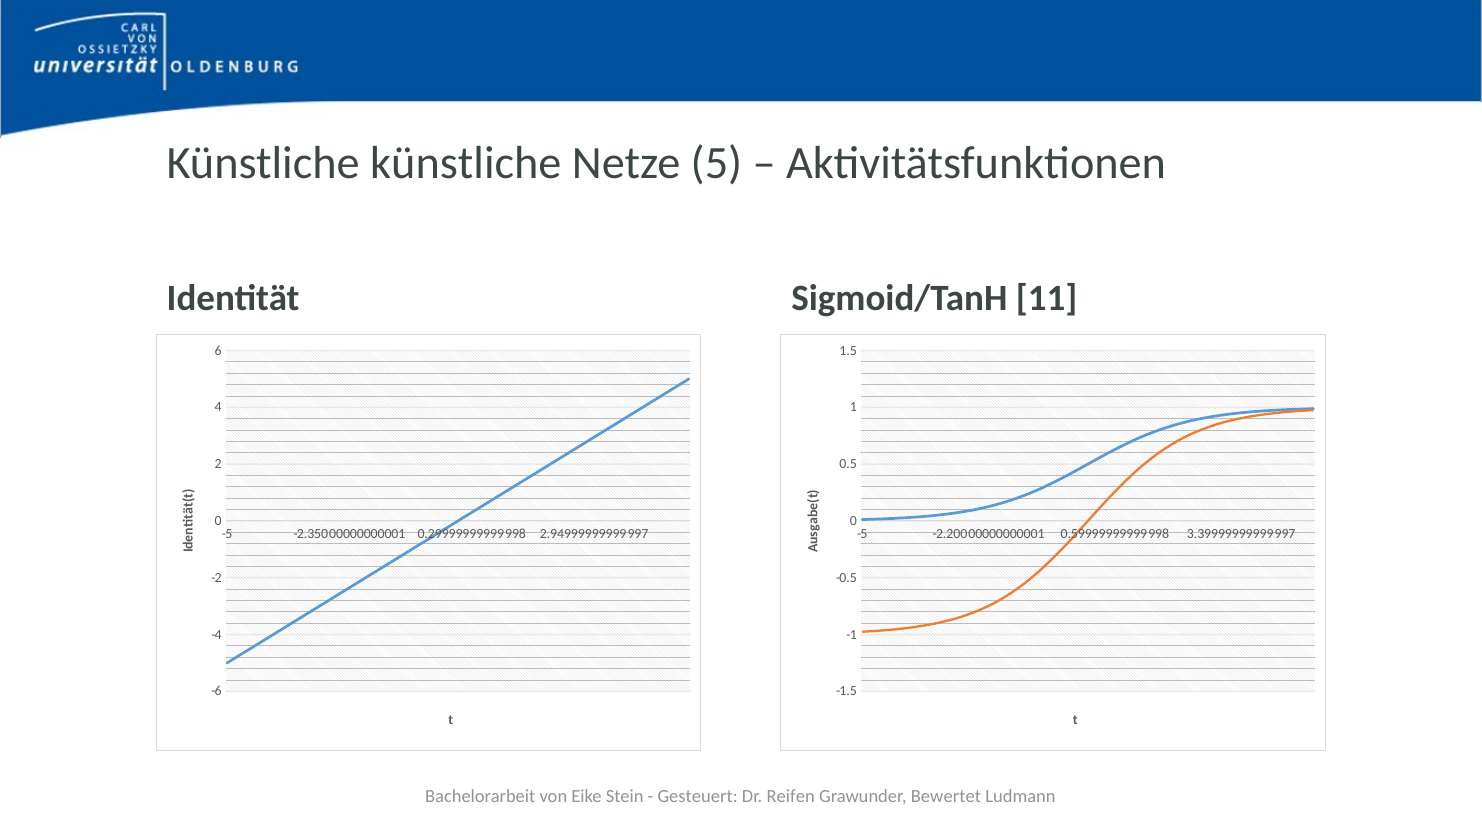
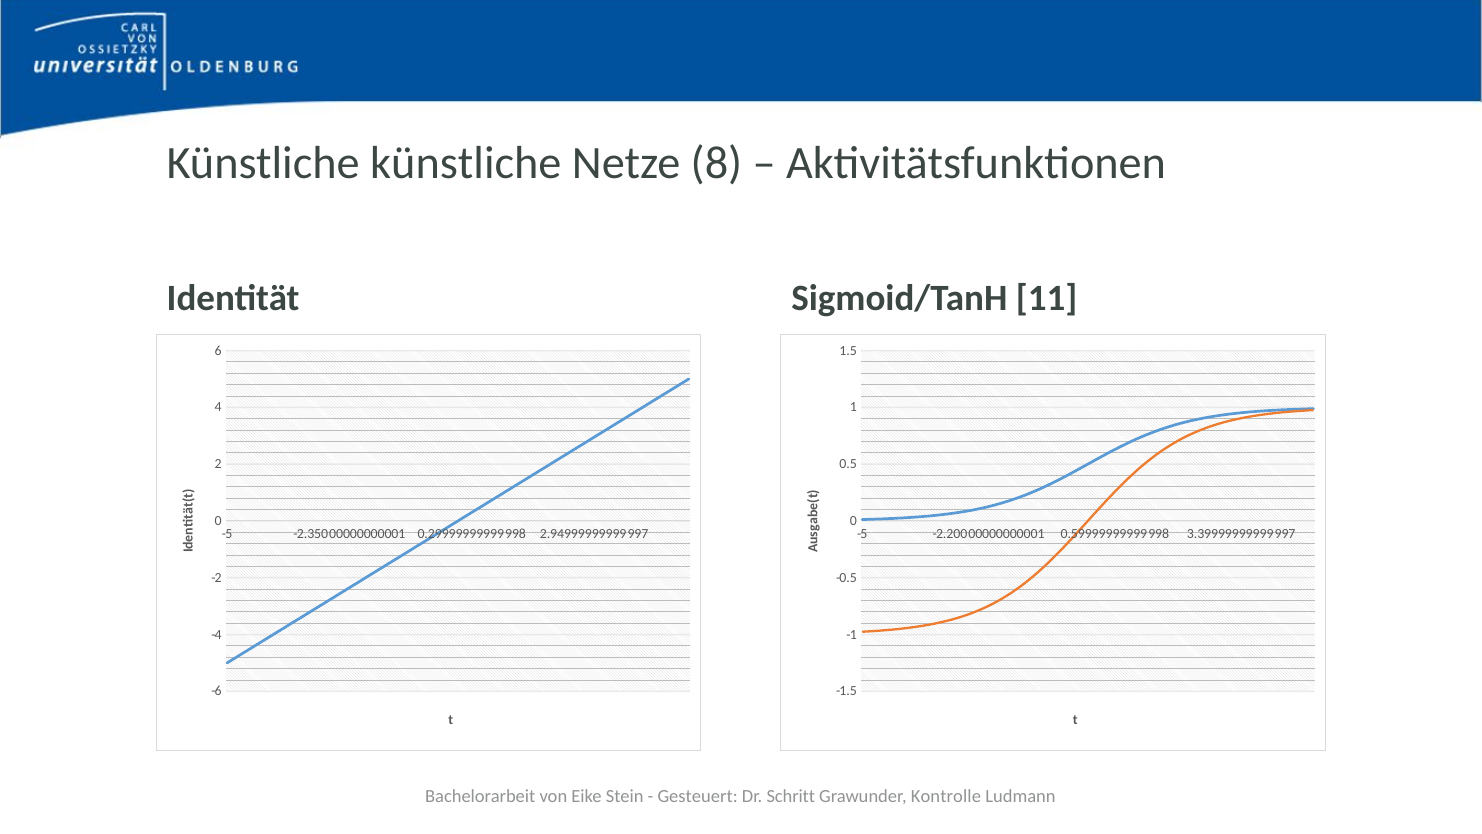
5: 5 -> 8 (716, 163)
Reifen: Reifen -> Schritt (791, 796)
Bewertet: Bewertet -> Kontrolle (946, 796)
